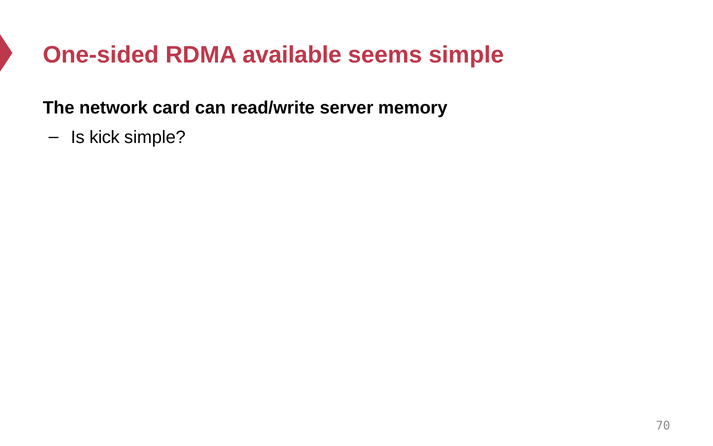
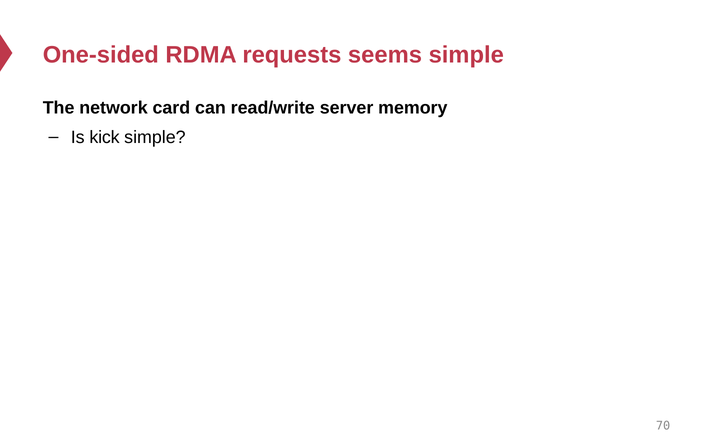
available: available -> requests (292, 55)
